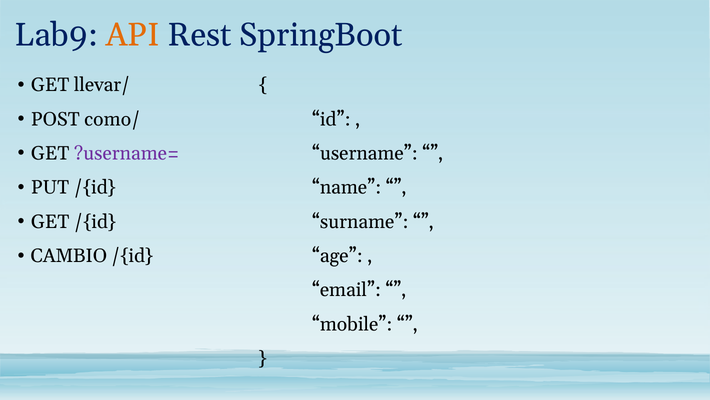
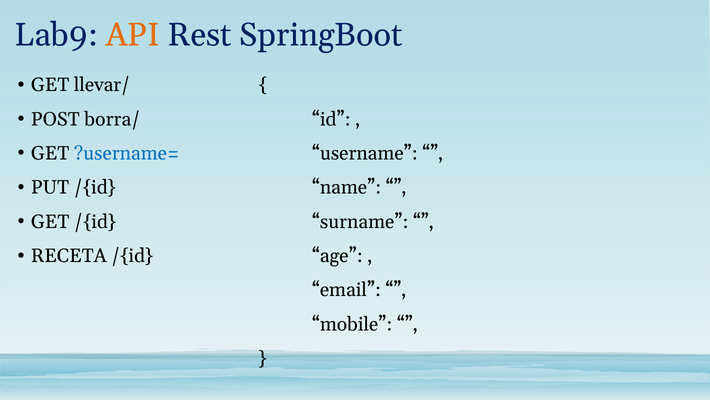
como/: como/ -> borra/ (112, 119)
?username= colour: purple -> blue (127, 153)
CAMBIO: CAMBIO -> RECETA (69, 256)
